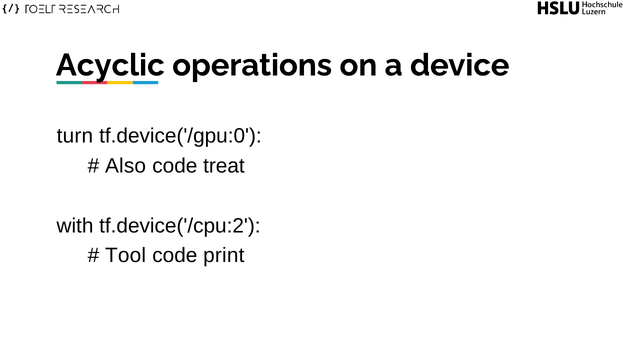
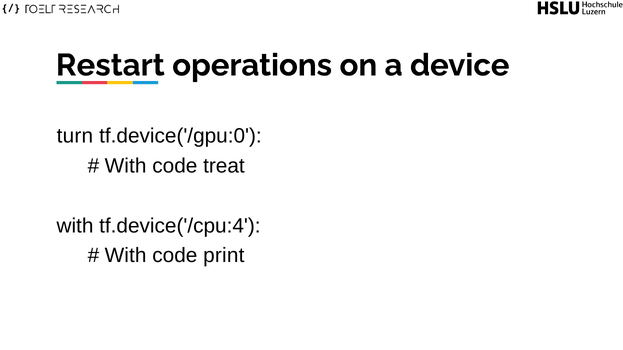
Acyclic: Acyclic -> Restart (110, 65)
Also: Also -> With (126, 166)
tf.device('/cpu:2: tf.device('/cpu:2 -> tf.device('/cpu:4 (180, 226)
Tool: Tool -> With (126, 256)
